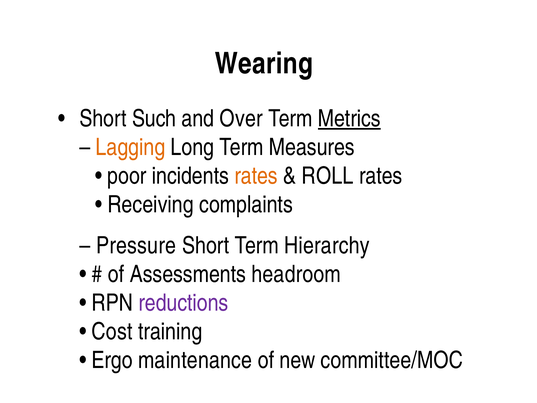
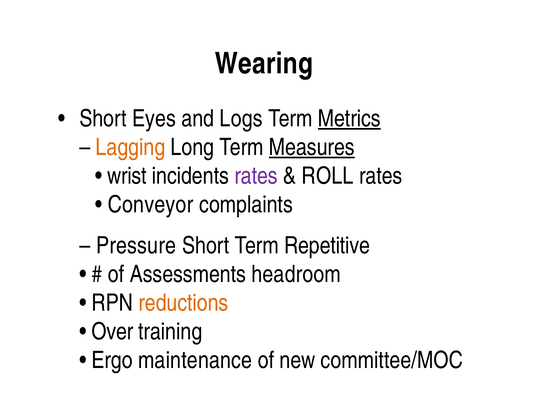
Such: Such -> Eyes (154, 118)
Over: Over -> Logs (241, 118)
Measures underline: none -> present (312, 147)
poor: poor -> wrist (127, 176)
rates colour: orange -> purple (256, 176)
Receiving: Receiving -> Conveyor (150, 204)
Hierarchy: Hierarchy -> Repetitive (327, 246)
reductions colour: purple -> orange (183, 303)
Cost: Cost -> Over (112, 332)
